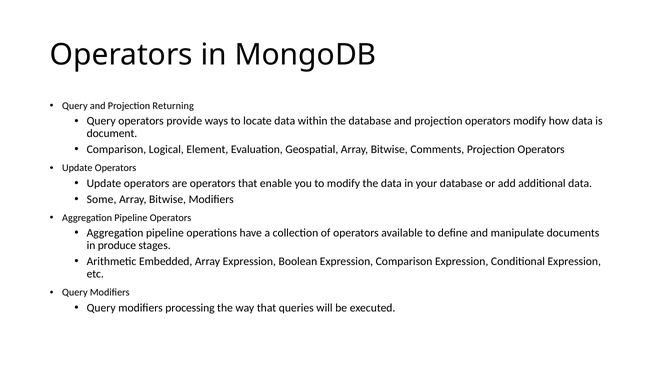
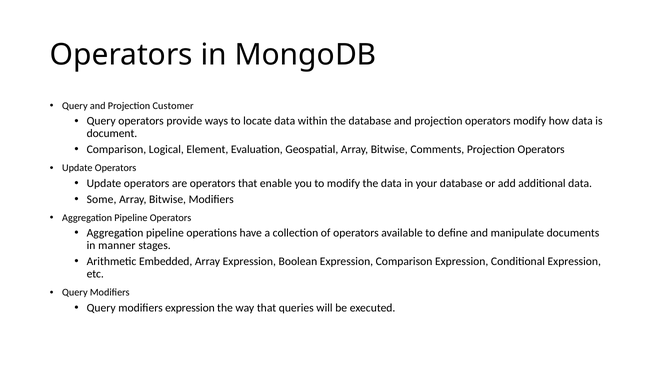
Returning: Returning -> Customer (173, 106)
produce: produce -> manner (117, 245)
modifiers processing: processing -> expression (190, 308)
